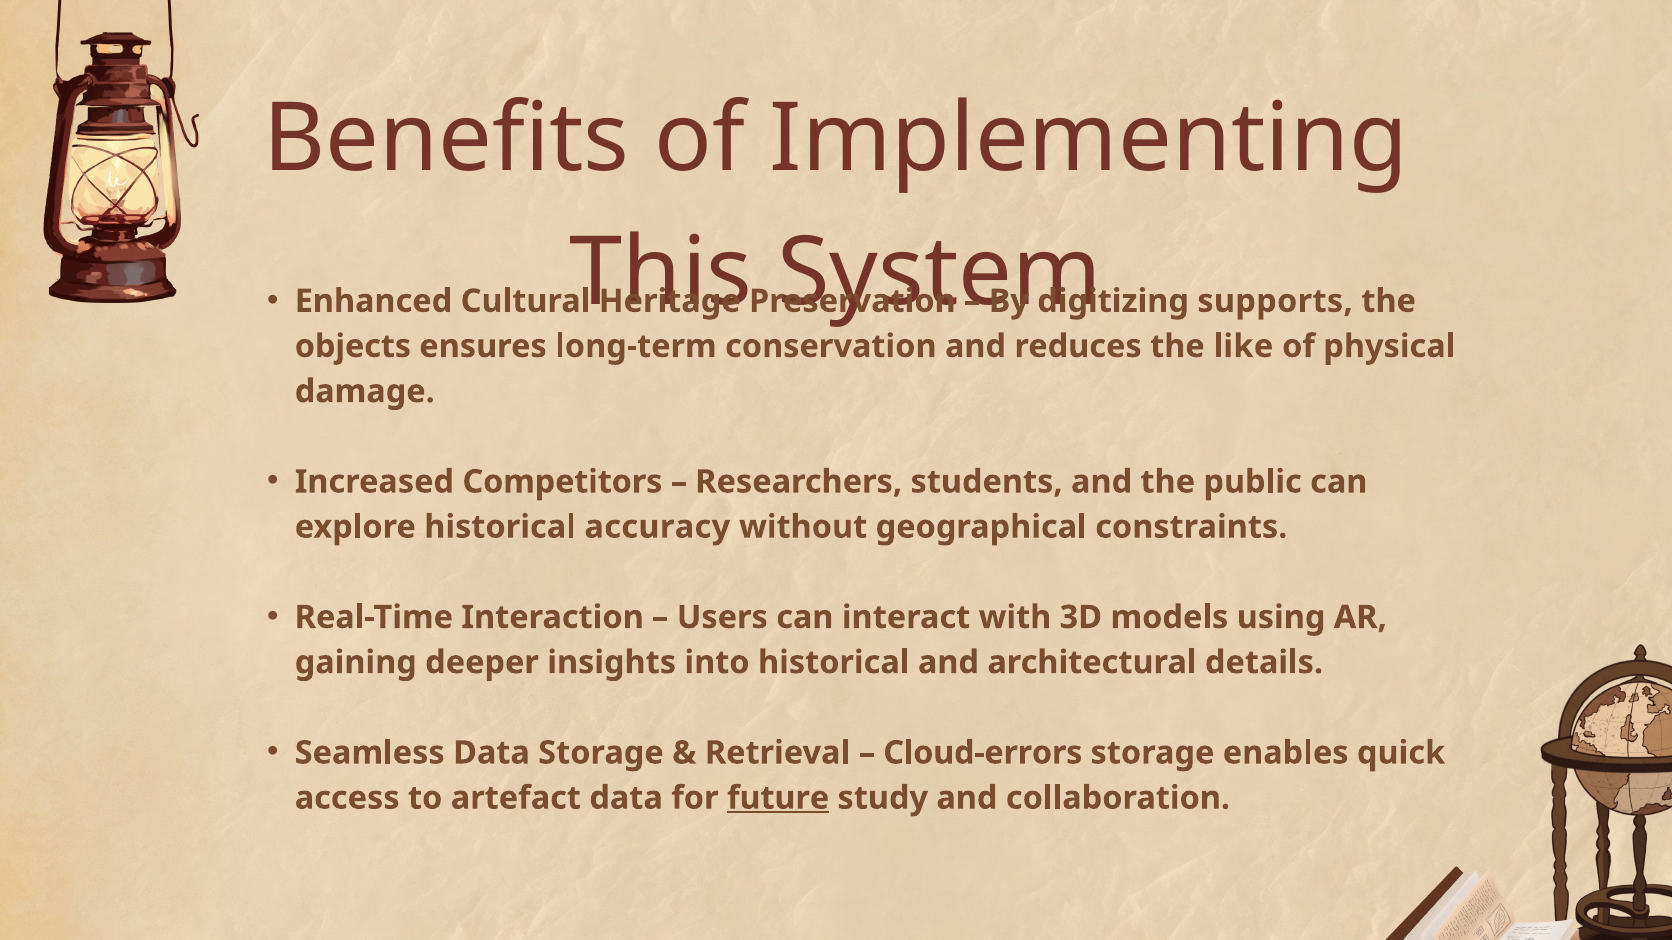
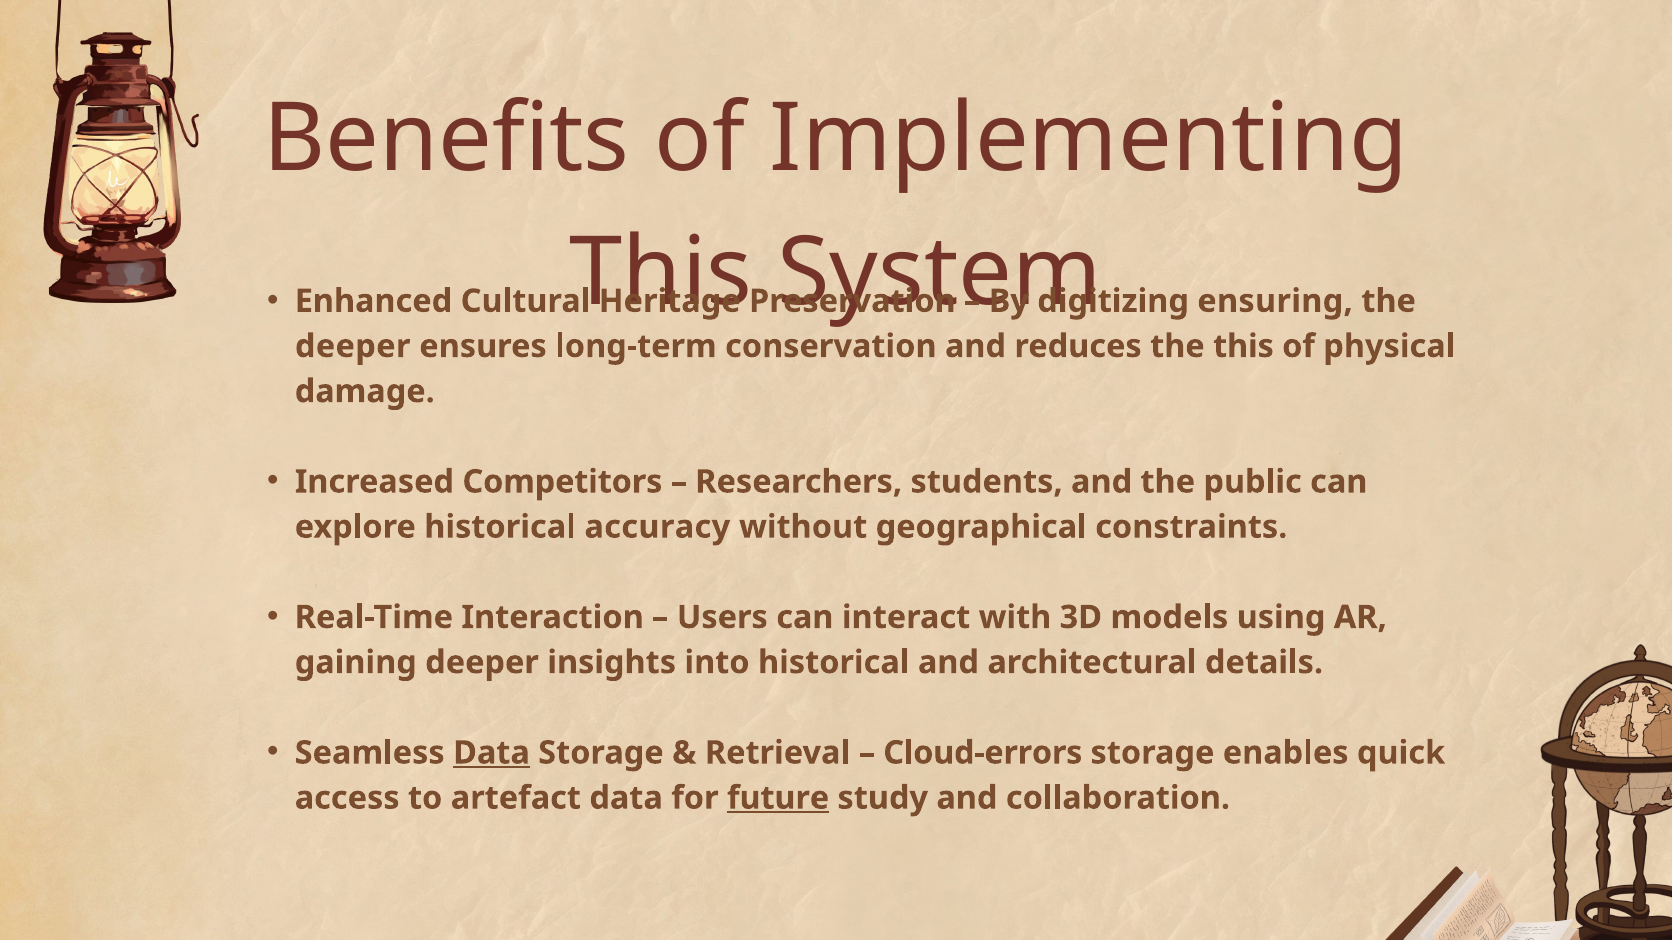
supports: supports -> ensuring (1275, 301)
objects: objects -> deeper (353, 346)
the like: like -> this (1243, 346)
Data underline: none -> present (491, 753)
